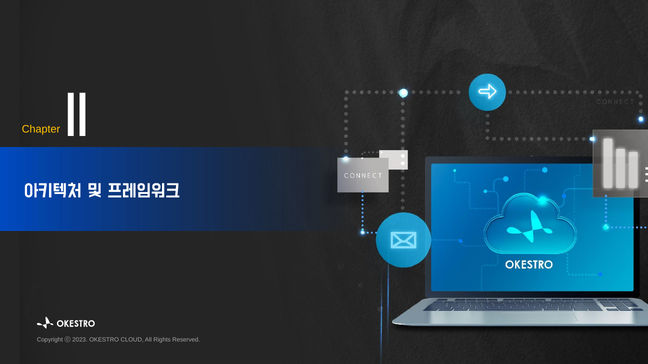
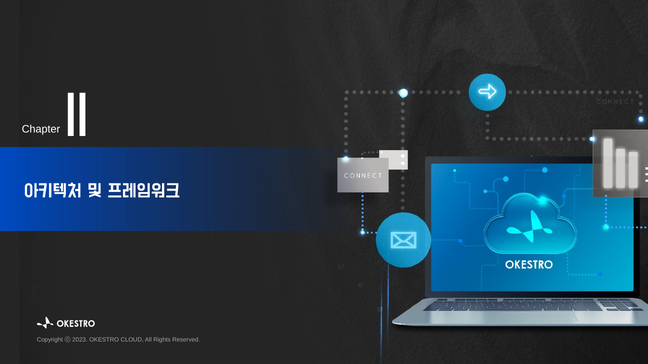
Chapter colour: yellow -> white (41, 129)
